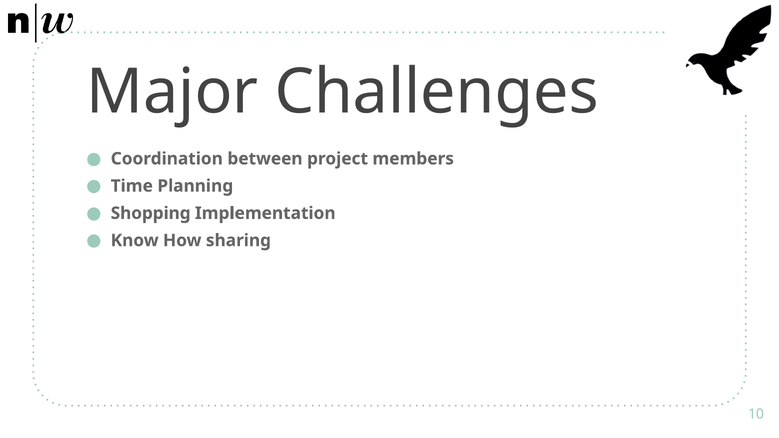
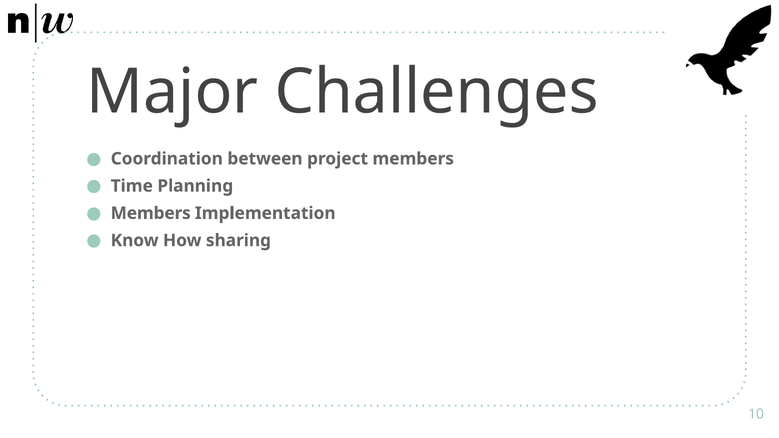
Shopping: Shopping -> Members (151, 213)
